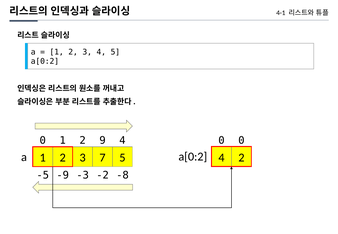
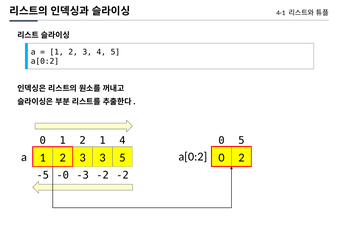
2 9: 9 -> 1 (103, 140)
0 0: 0 -> 5 (241, 140)
a[0:2 4: 4 -> 0 (221, 158)
3 7: 7 -> 3 (103, 158)
-9: -9 -> -0 (63, 175)
-2 -8: -8 -> -2 (122, 175)
